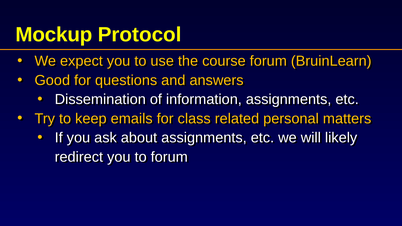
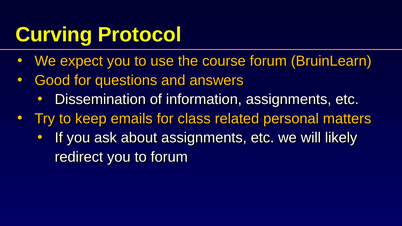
Mockup: Mockup -> Curving (54, 35)
